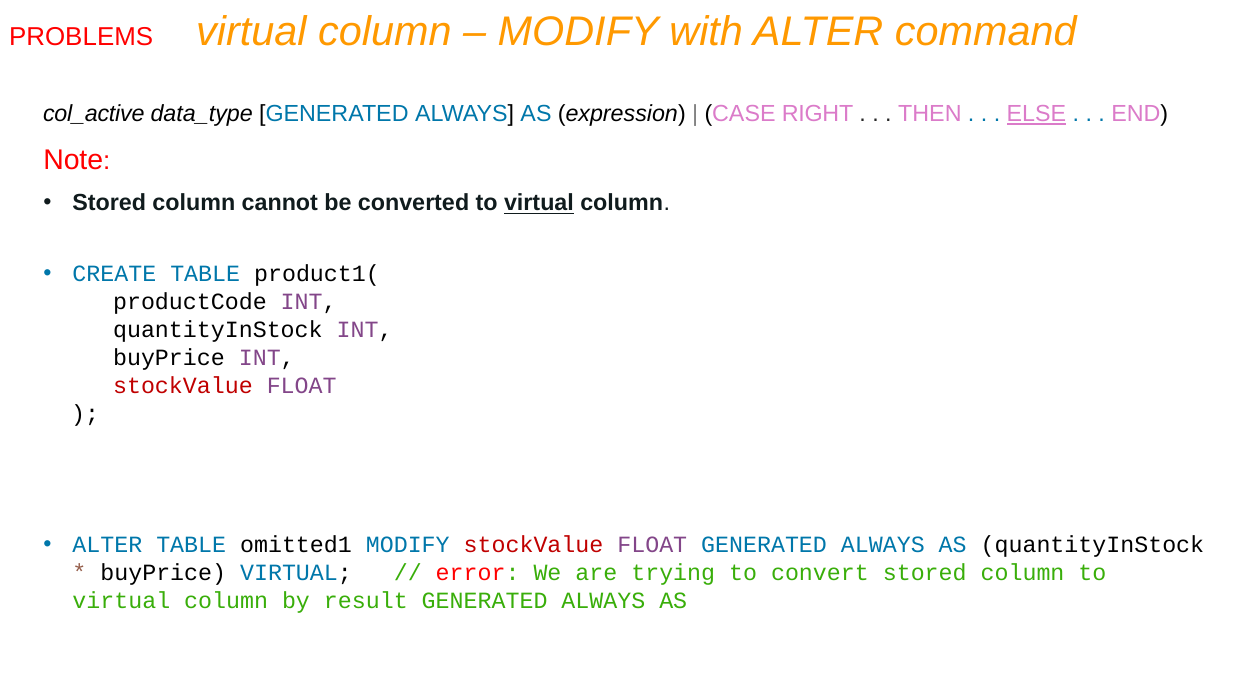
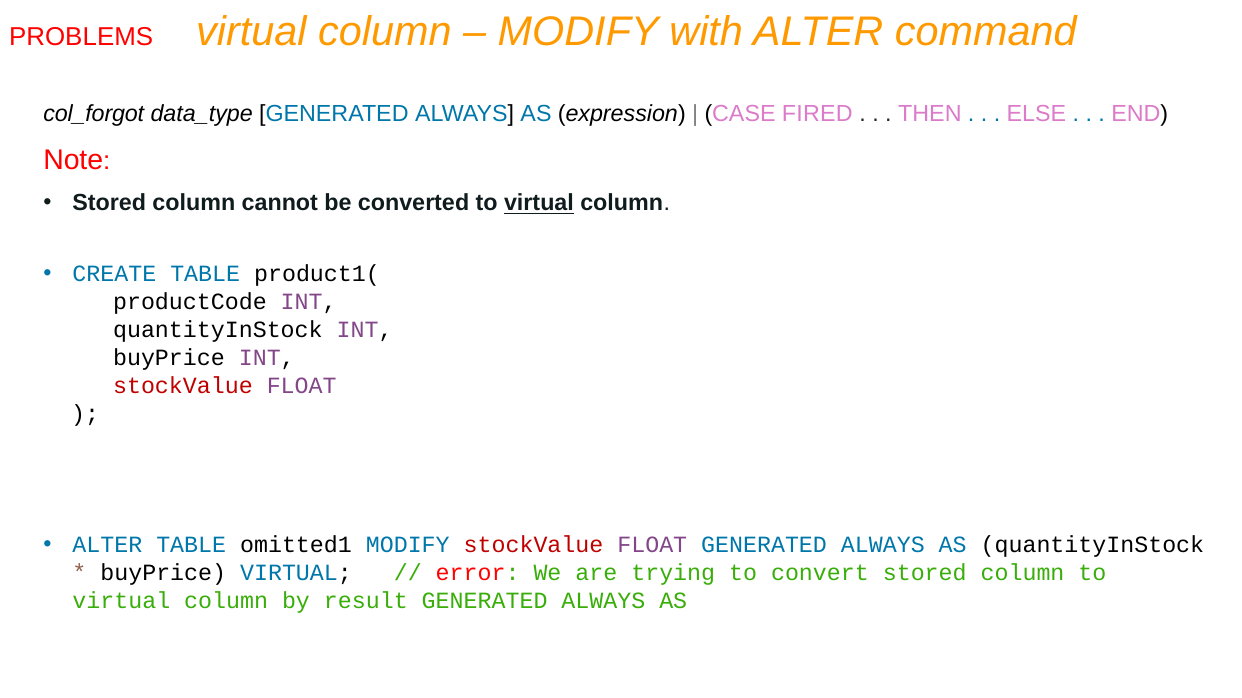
col_active: col_active -> col_forgot (94, 114)
RIGHT: RIGHT -> FIRED (817, 114)
ELSE underline: present -> none (1036, 114)
